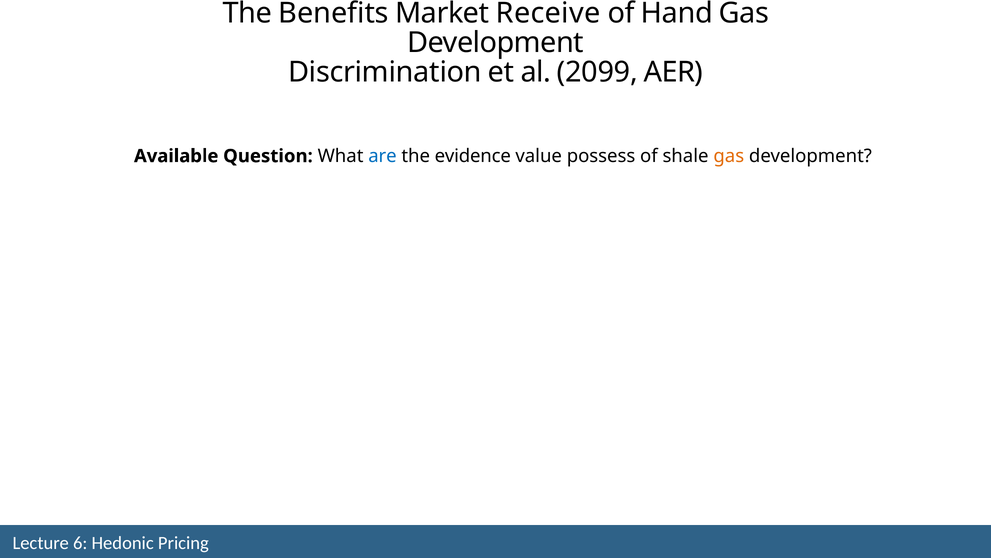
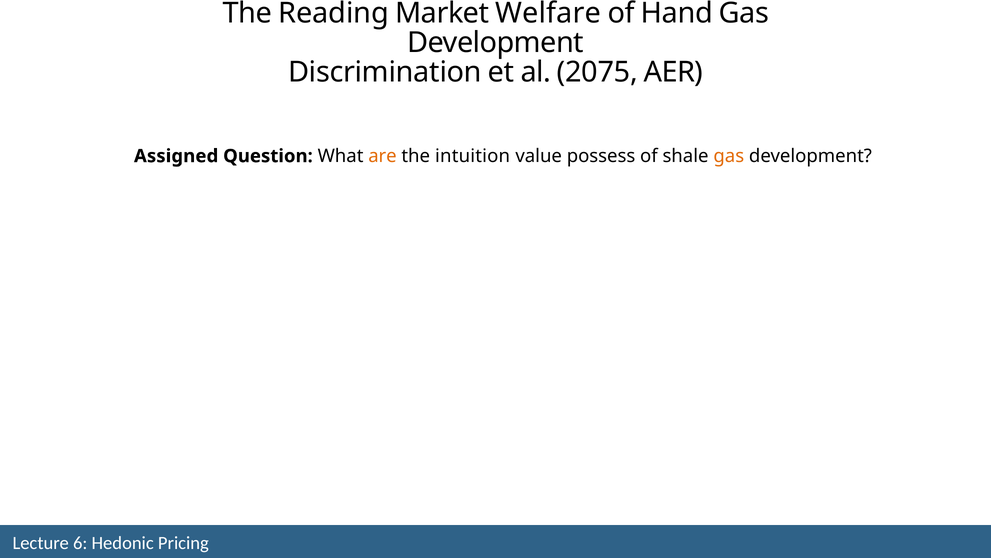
Benefits: Benefits -> Reading (334, 13)
Receive: Receive -> Welfare (548, 13)
2099: 2099 -> 2075 (597, 72)
Available: Available -> Assigned (176, 156)
are colour: blue -> orange (382, 156)
evidence: evidence -> intuition (473, 156)
